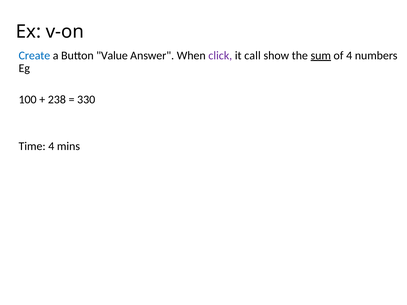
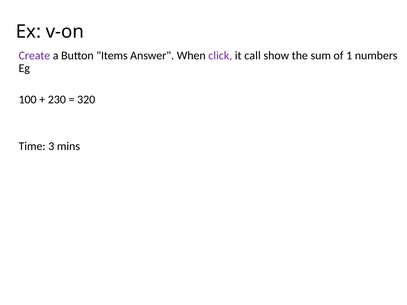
Create colour: blue -> purple (34, 55)
Value: Value -> Items (112, 55)
sum underline: present -> none (321, 55)
of 4: 4 -> 1 (349, 55)
238: 238 -> 230 (57, 100)
330: 330 -> 320 (86, 100)
Time 4: 4 -> 3 (51, 146)
